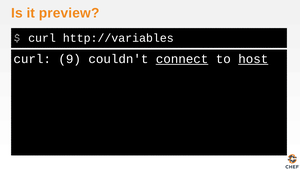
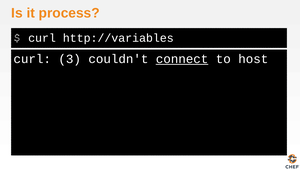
preview: preview -> process (69, 13)
9: 9 -> 3 (70, 59)
host underline: present -> none (253, 59)
